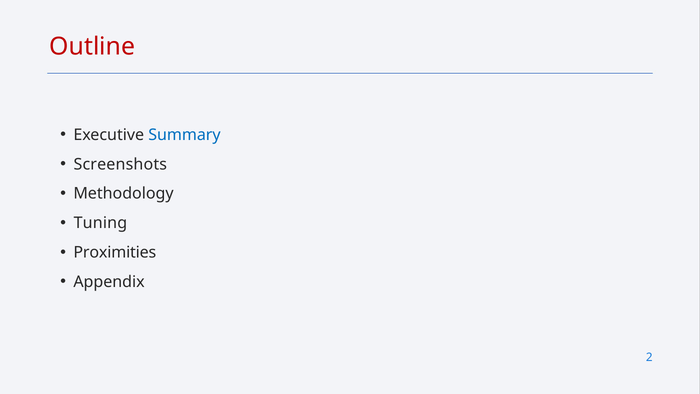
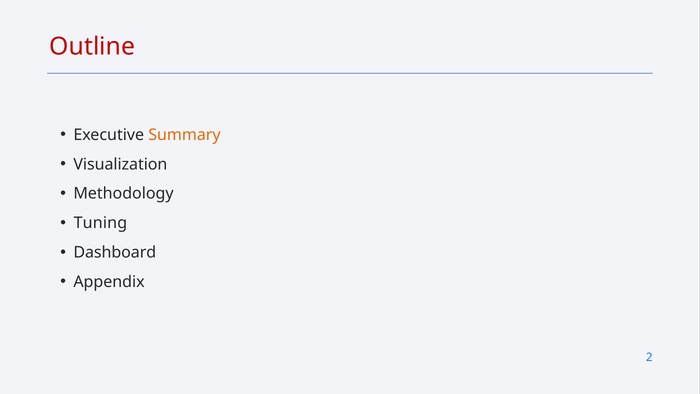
Summary colour: blue -> orange (184, 135)
Screenshots: Screenshots -> Visualization (120, 164)
Proximities: Proximities -> Dashboard (115, 252)
